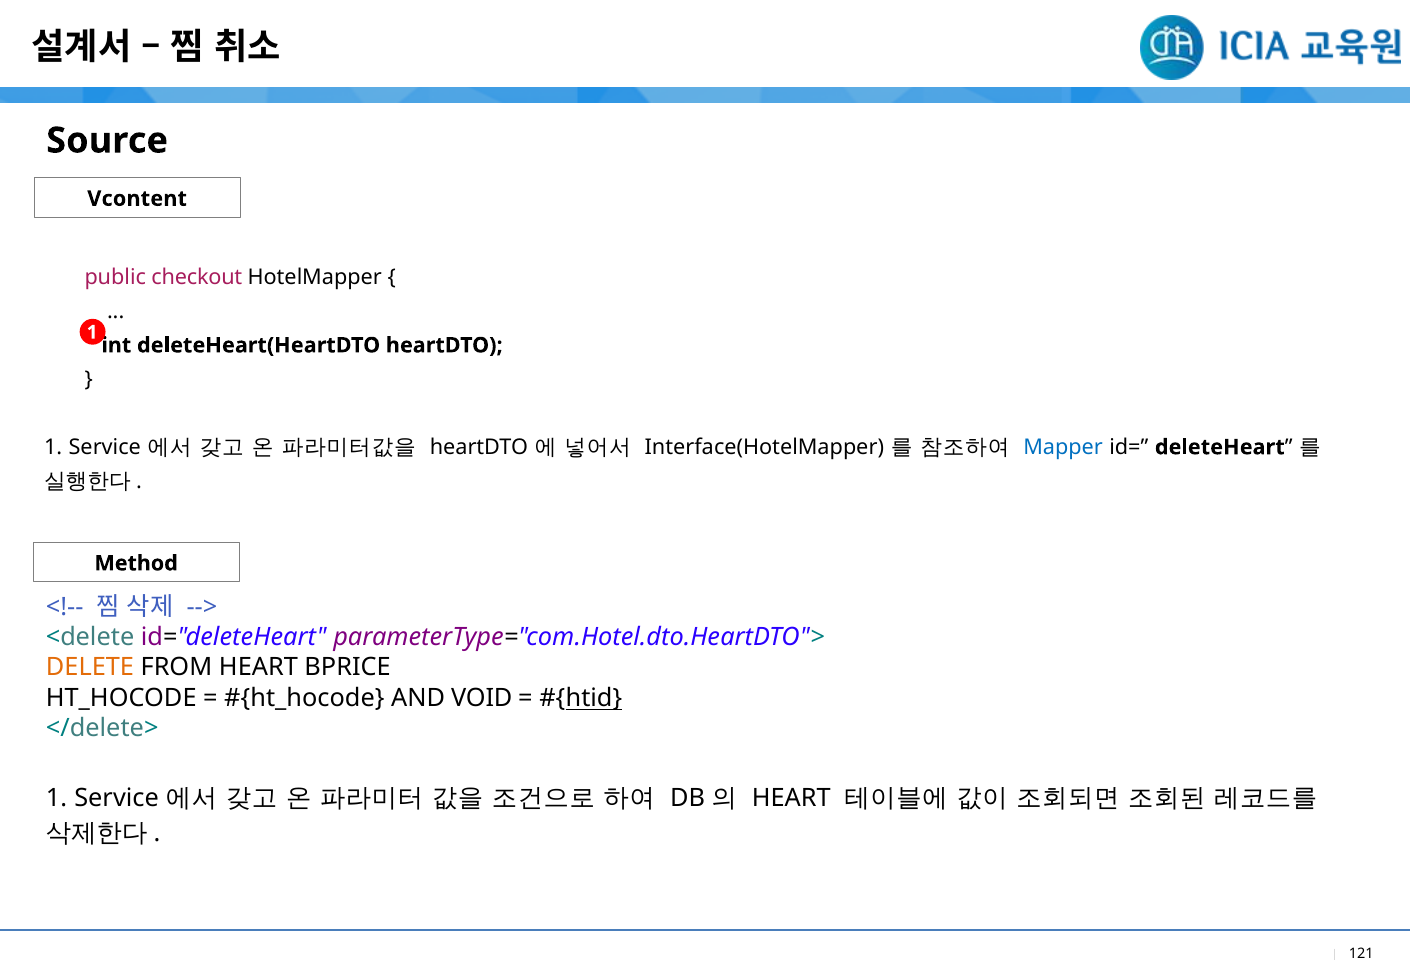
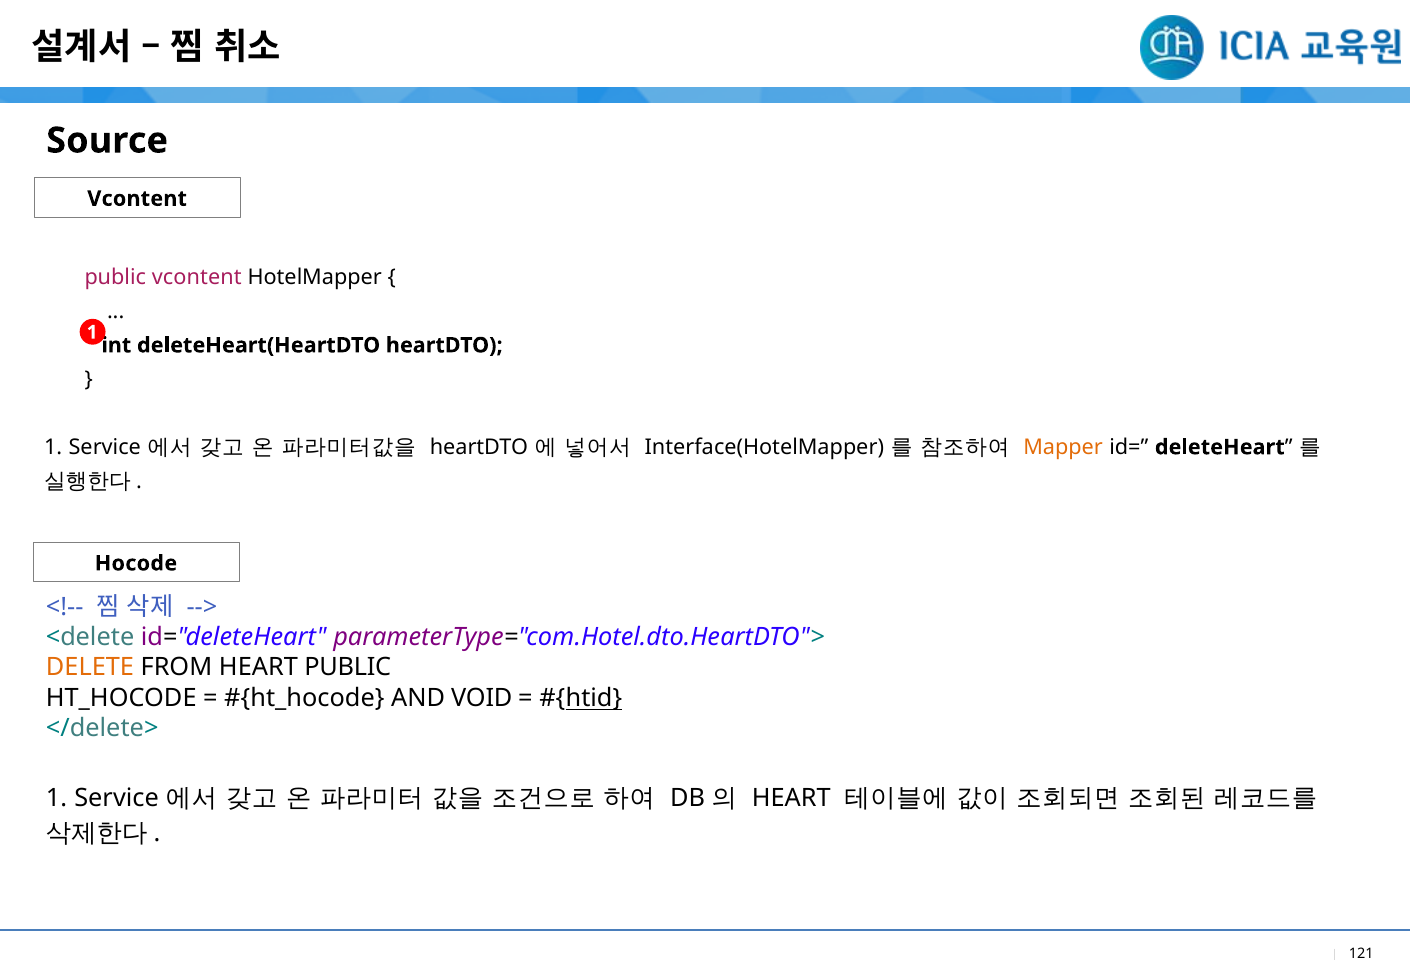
public checkout: checkout -> vcontent (197, 278)
Mapper colour: blue -> orange (1063, 447)
Method: Method -> Hocode (136, 563)
HEART BPRICE: BPRICE -> PUBLIC (348, 668)
